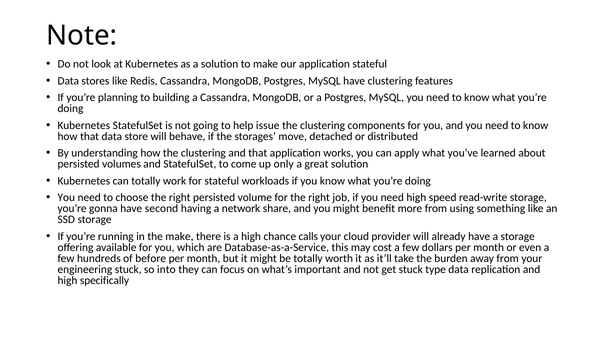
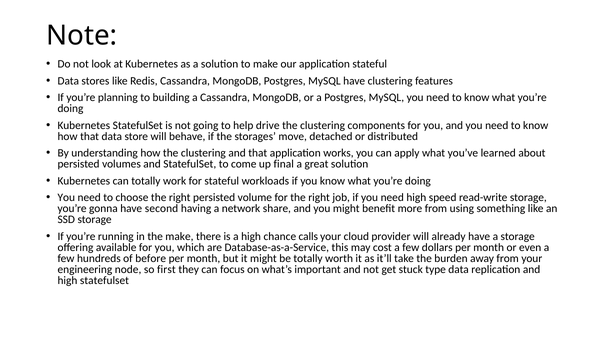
issue: issue -> drive (268, 125)
only: only -> final (284, 164)
engineering stuck: stuck -> node (128, 269)
into: into -> first (166, 269)
high specifically: specifically -> statefulset (104, 281)
